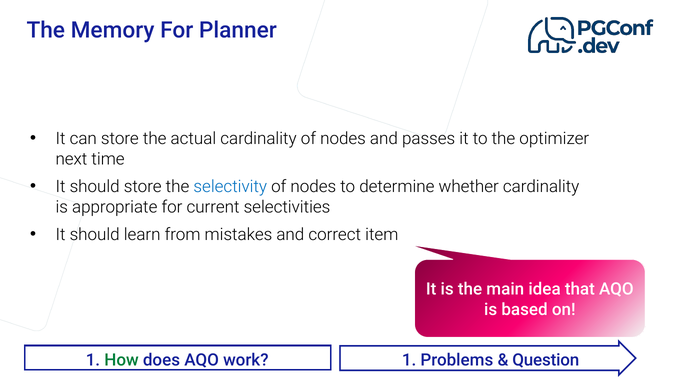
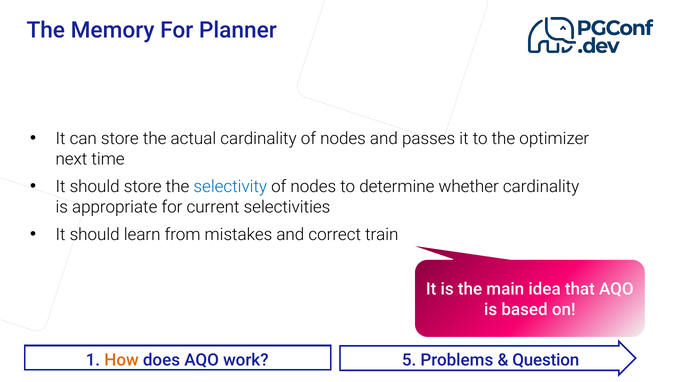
item: item -> train (382, 235)
How colour: green -> orange (122, 360)
work 1: 1 -> 5 (409, 360)
